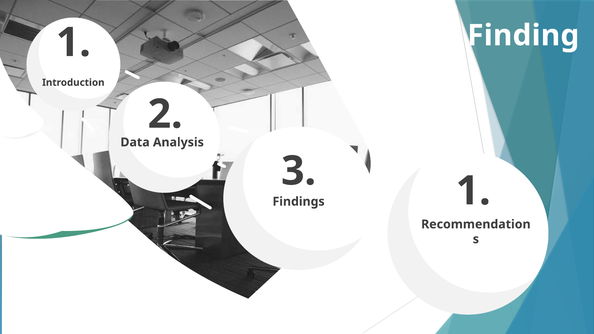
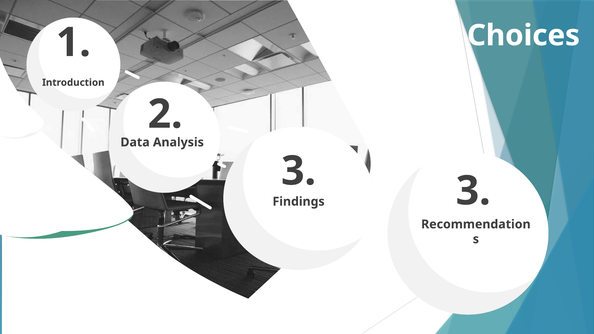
Finding: Finding -> Choices (523, 35)
3 1: 1 -> 3 (473, 191)
